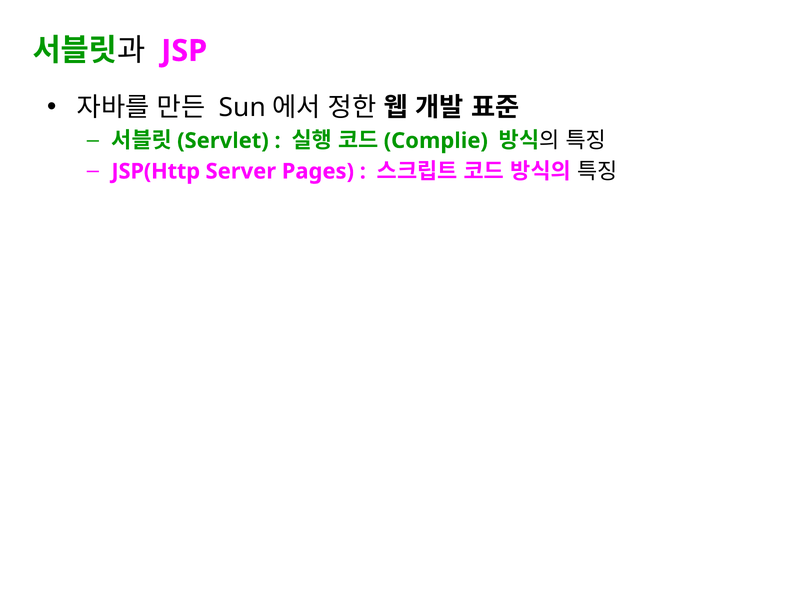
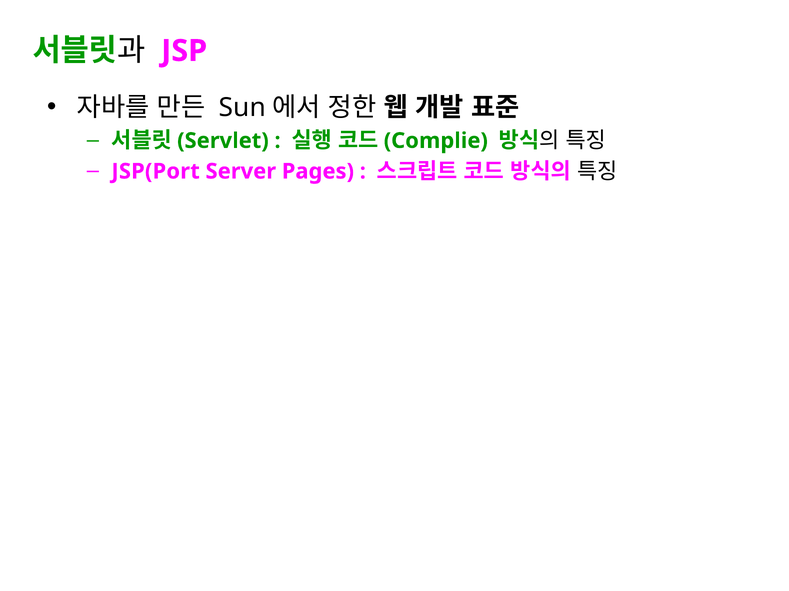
JSP(Http: JSP(Http -> JSP(Port (156, 172)
